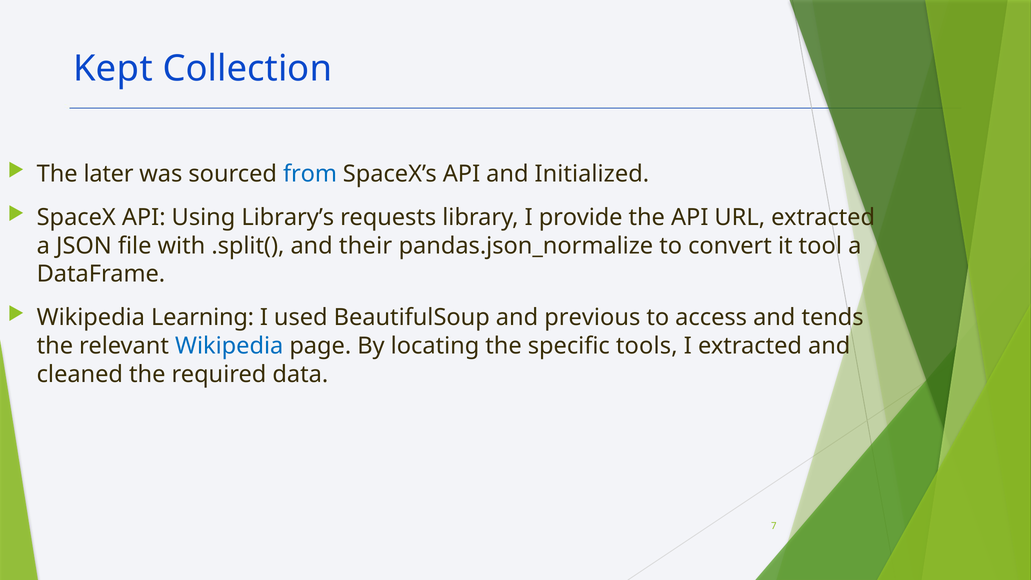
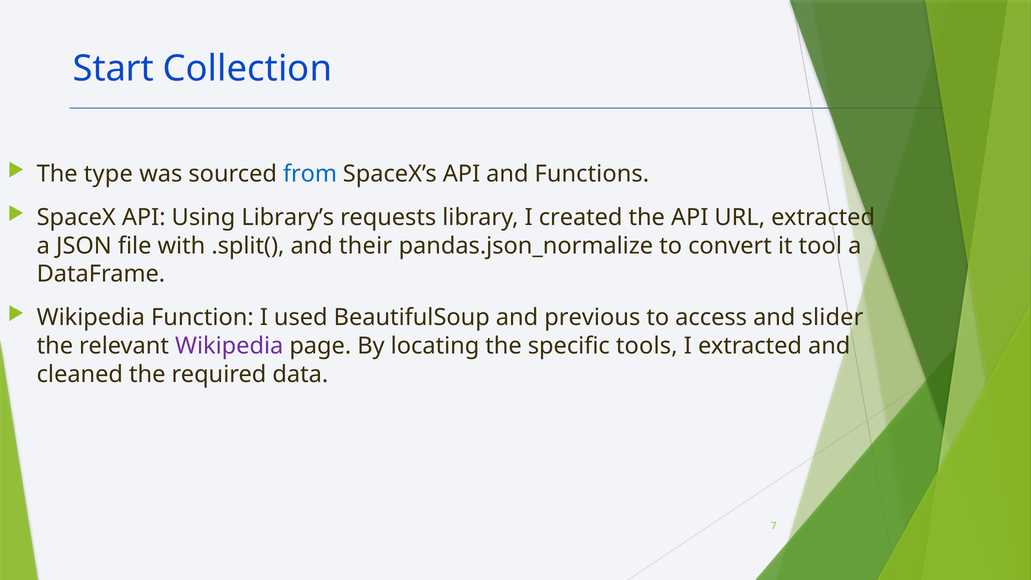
Kept: Kept -> Start (113, 69)
later: later -> type (108, 174)
Initialized: Initialized -> Functions (592, 174)
provide: provide -> created (581, 217)
Learning: Learning -> Function (202, 318)
tends: tends -> slider (832, 318)
Wikipedia colour: blue -> purple (229, 346)
